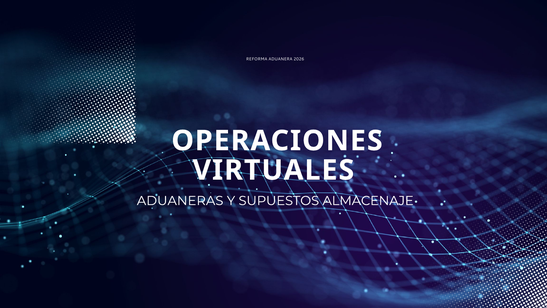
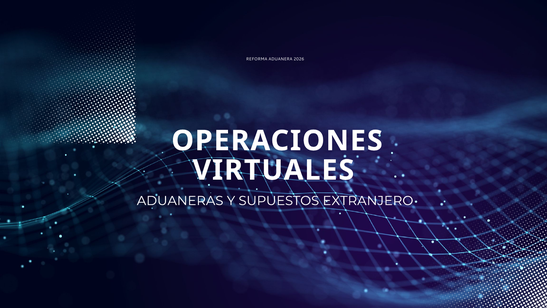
ALMACENAJE: ALMACENAJE -> EXTRANJERO (368, 201)
